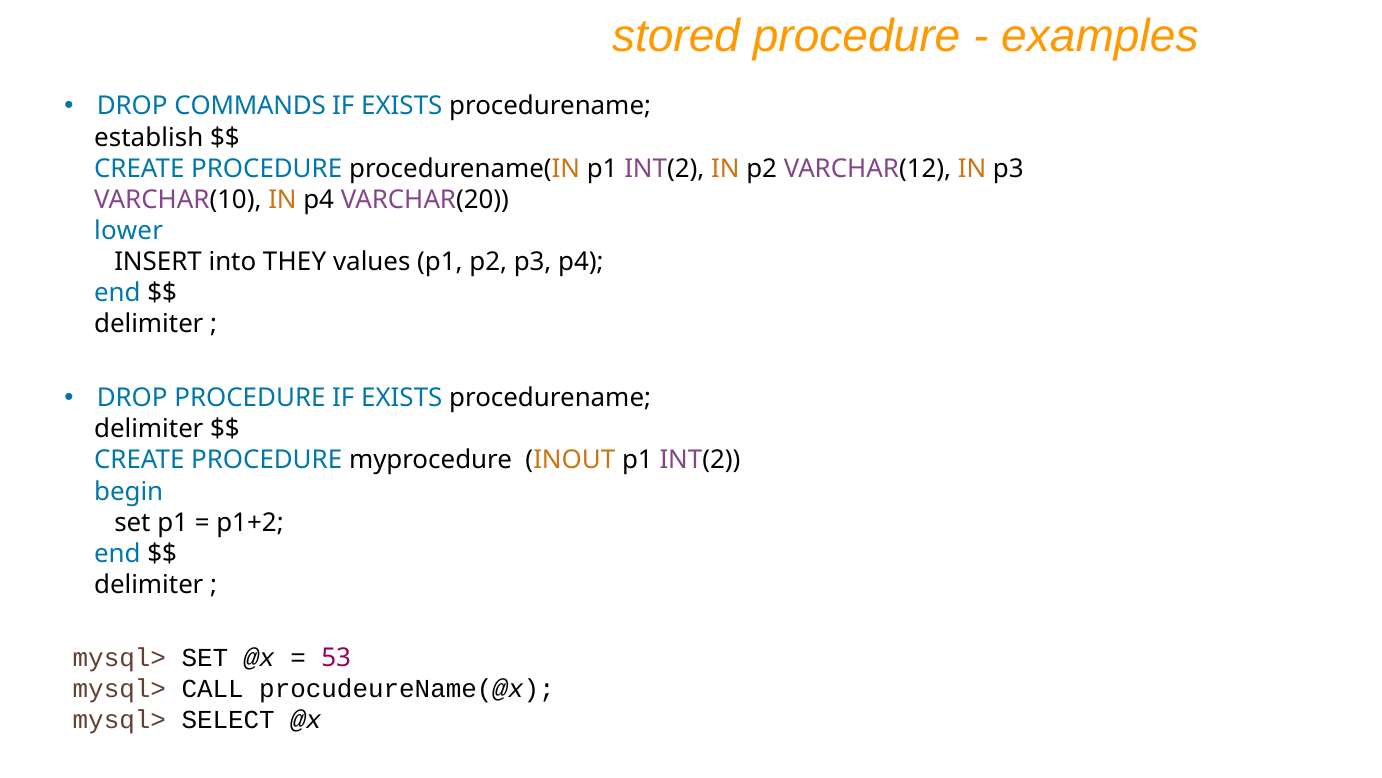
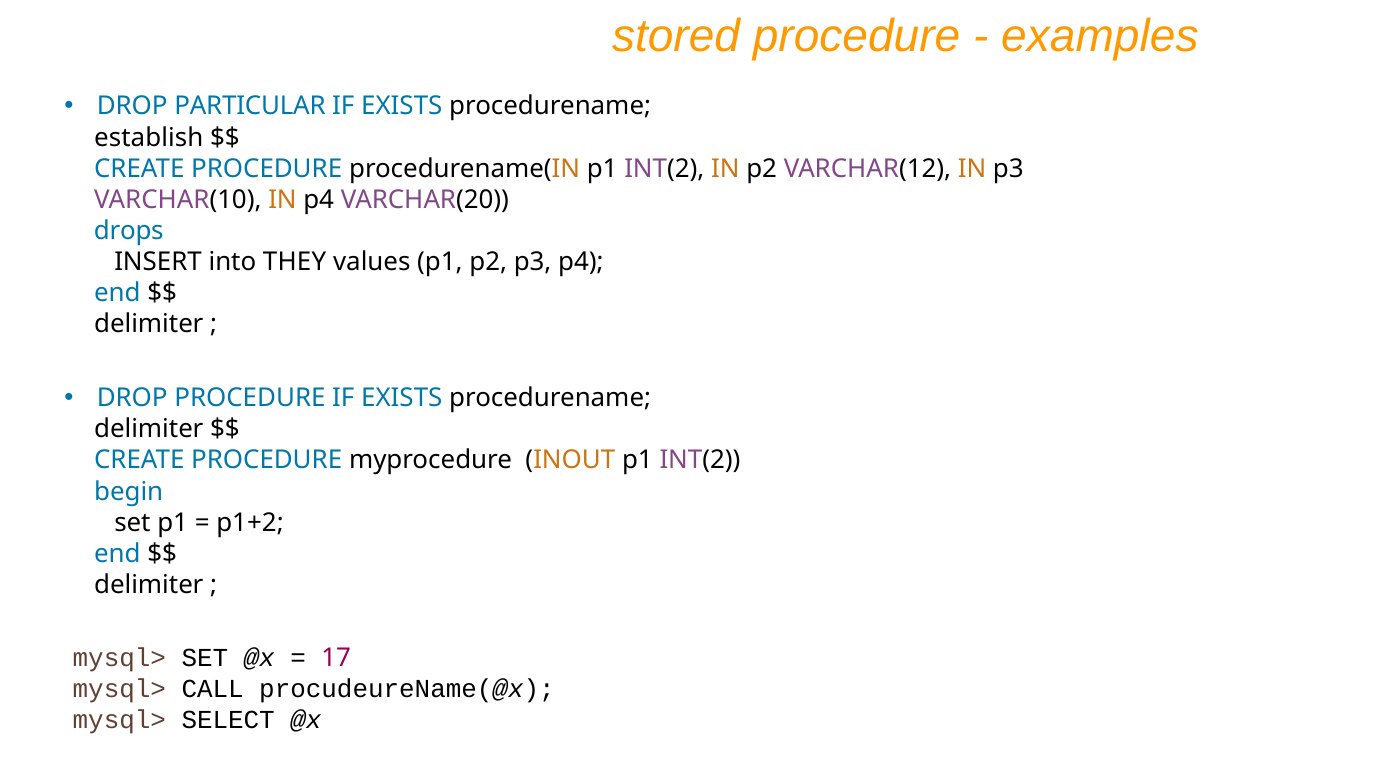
COMMANDS: COMMANDS -> PARTICULAR (250, 106)
lower: lower -> drops (129, 231)
53: 53 -> 17 (336, 657)
